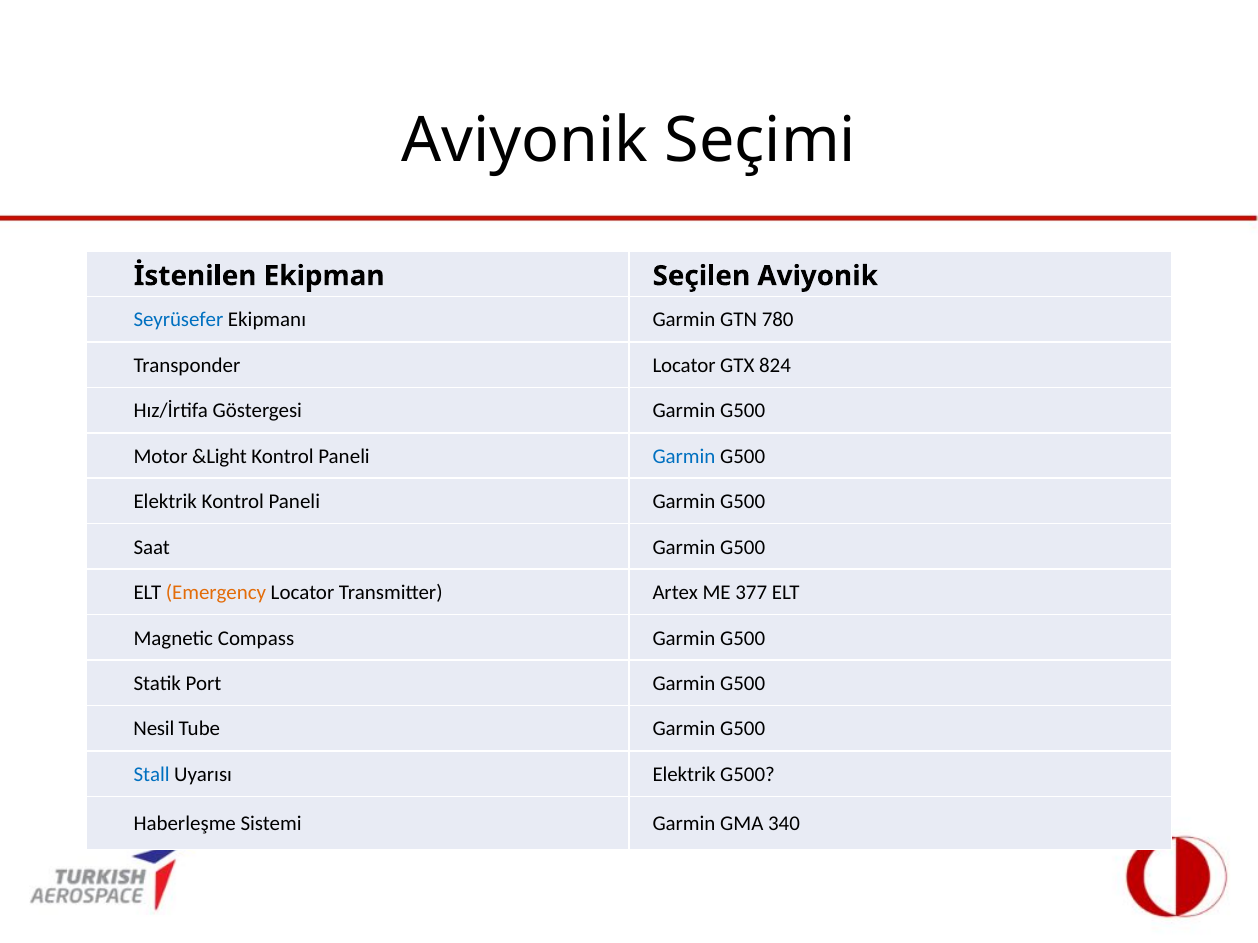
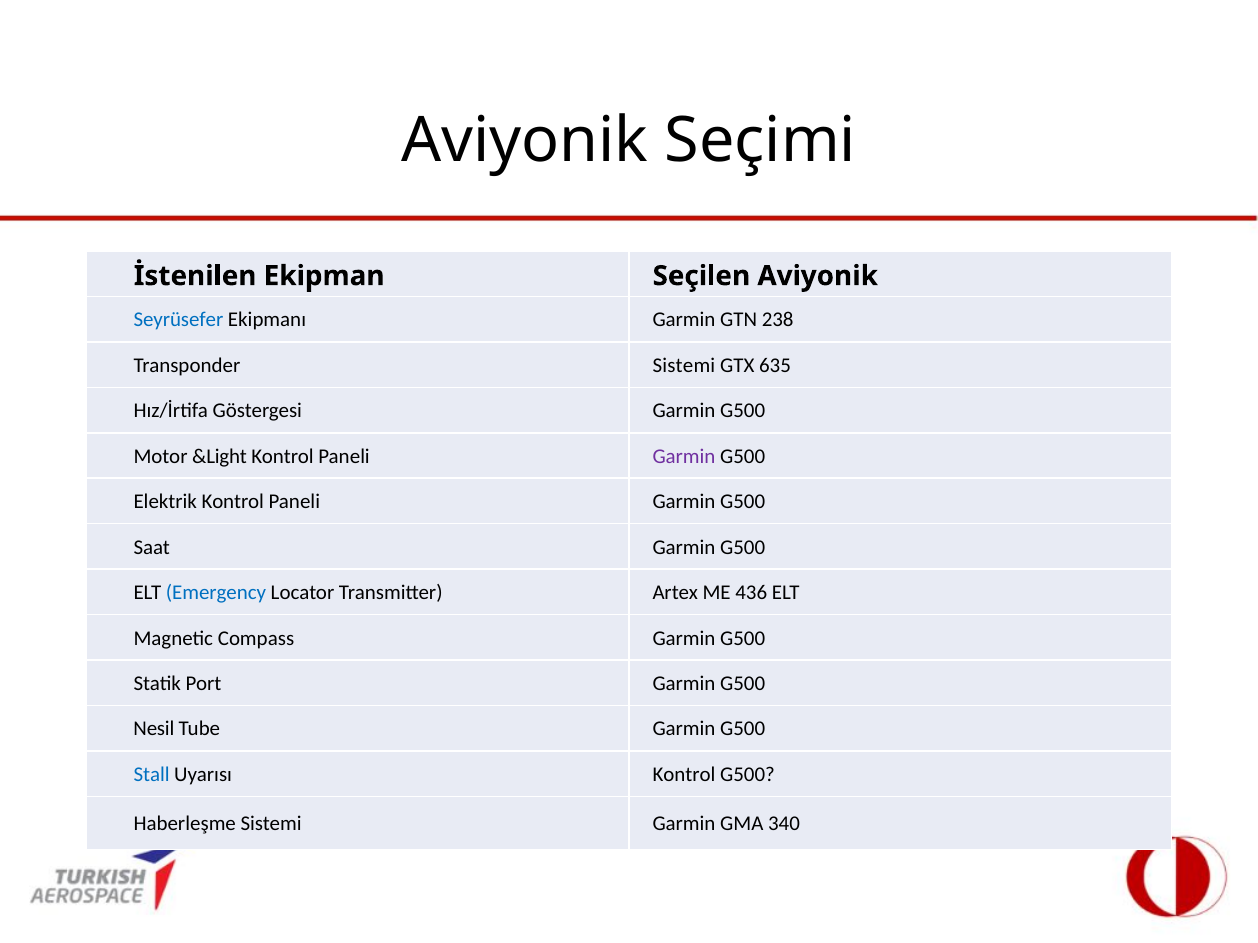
780: 780 -> 238 (778, 320)
Transponder Locator: Locator -> Sistemi (684, 366)
824: 824 -> 635 (775, 366)
Garmin colour: blue -> purple (684, 457)
Emergency colour: orange -> blue (216, 593)
377: 377 -> 436 (751, 593)
Uyarısı Elektrik: Elektrik -> Kontrol (684, 775)
